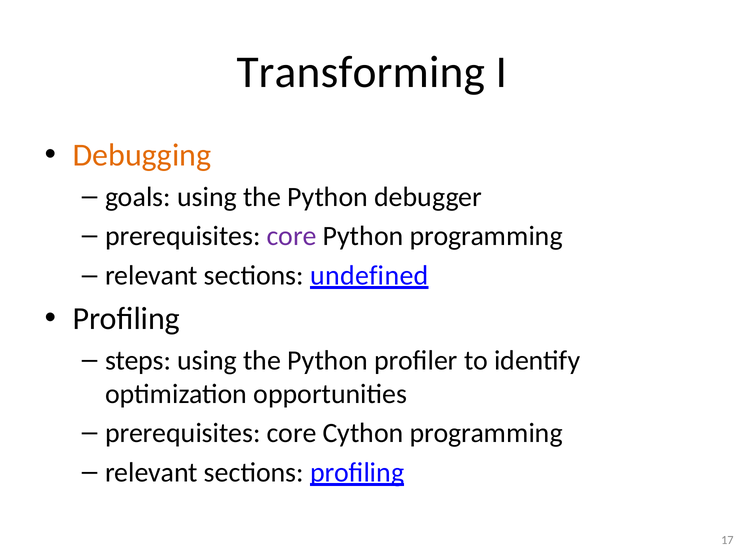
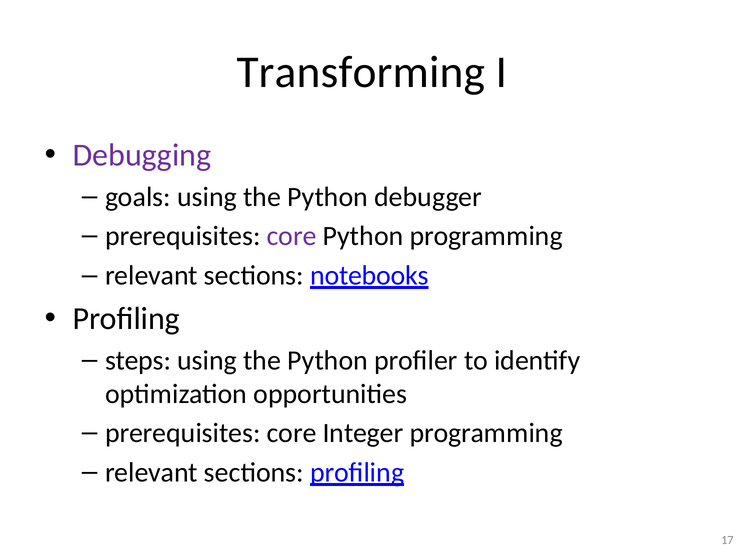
Debugging colour: orange -> purple (142, 155)
undefined: undefined -> notebooks (370, 276)
Cython: Cython -> Integer (363, 433)
